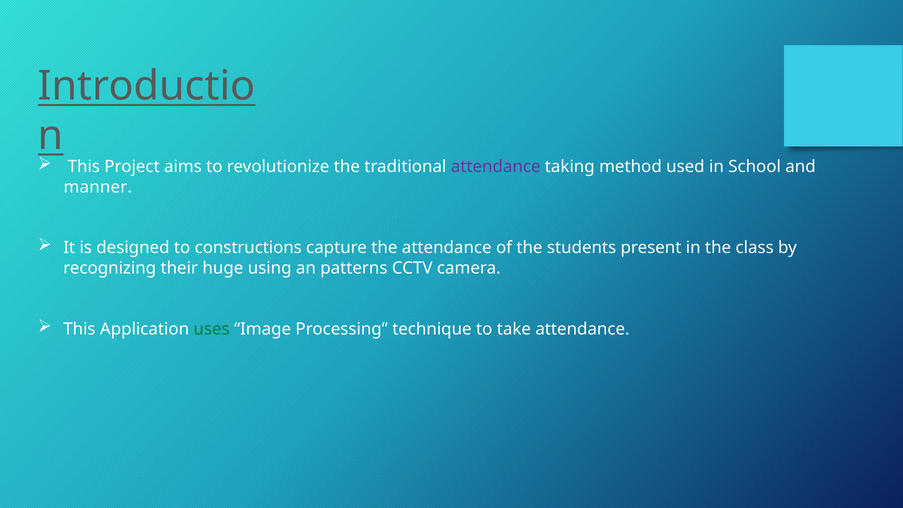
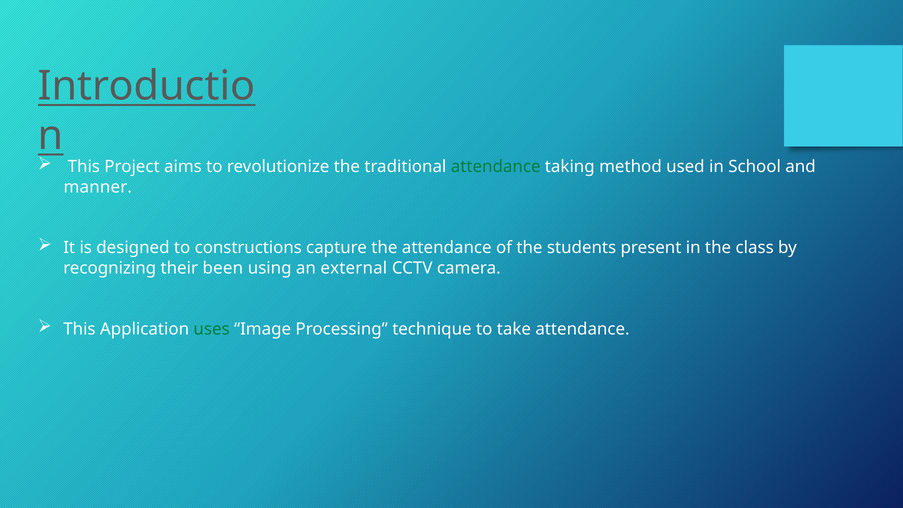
attendance colour: purple -> green (496, 167)
huge: huge -> been (223, 268)
patterns: patterns -> external (354, 268)
